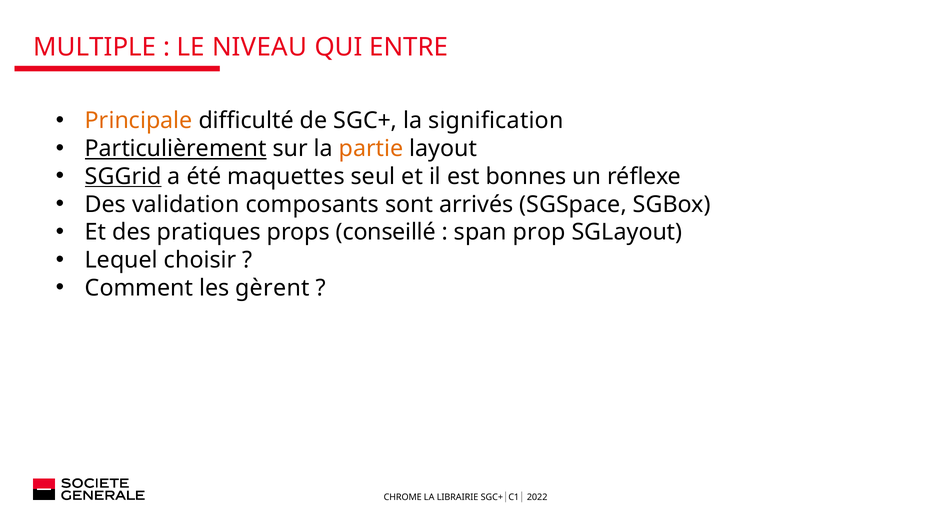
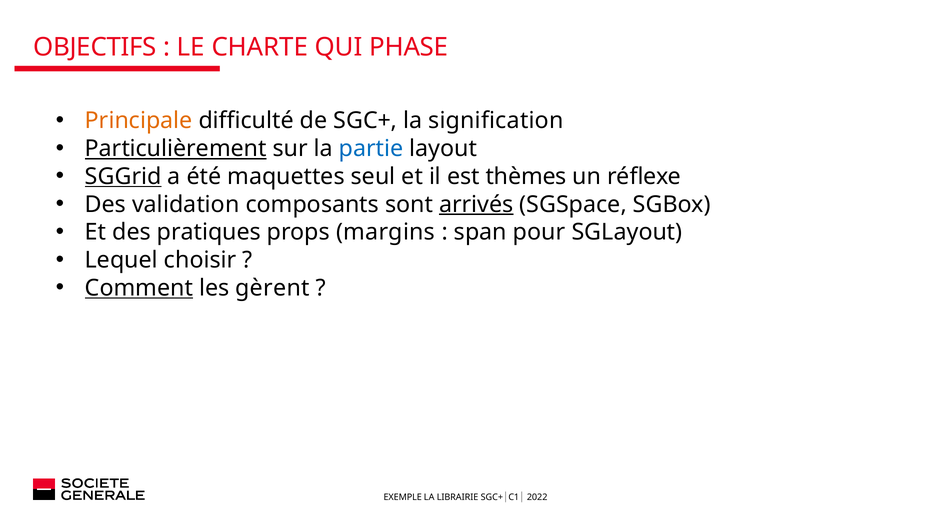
MULTIPLE: MULTIPLE -> OBJECTIFS (95, 47)
NIVEAU: NIVEAU -> CHARTE (260, 47)
ENTRE: ENTRE -> PHASE (409, 47)
partie colour: orange -> blue (371, 149)
bonnes: bonnes -> thèmes (526, 177)
arrivés underline: none -> present (476, 205)
conseillé: conseillé -> margins (386, 233)
prop: prop -> pour (539, 233)
Comment underline: none -> present (139, 288)
CHROME: CHROME -> EXEMPLE (403, 498)
